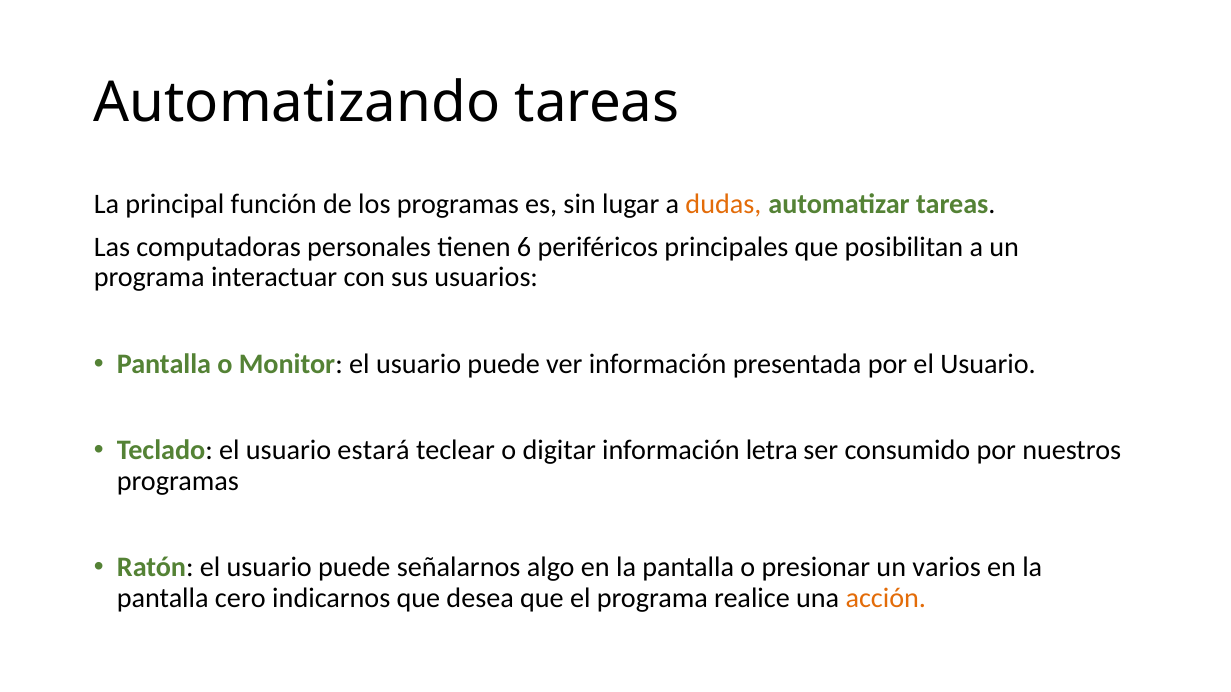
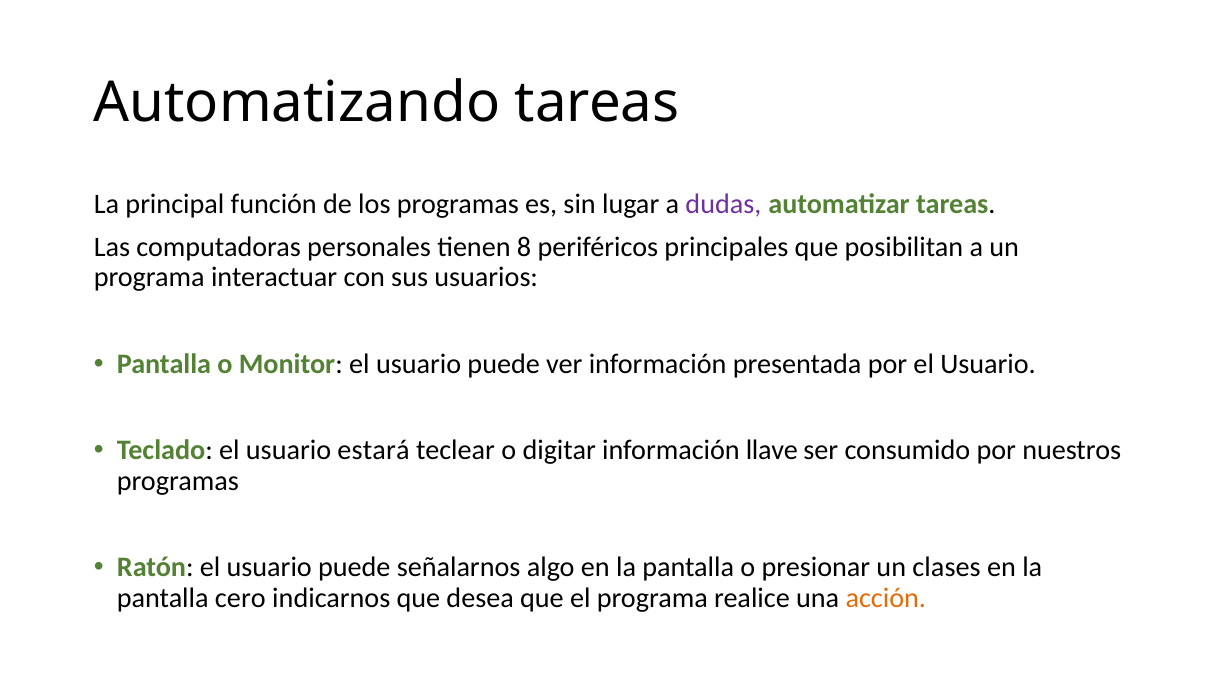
dudas colour: orange -> purple (723, 204)
6: 6 -> 8 (524, 247)
letra: letra -> llave (772, 451)
varios: varios -> clases (947, 568)
